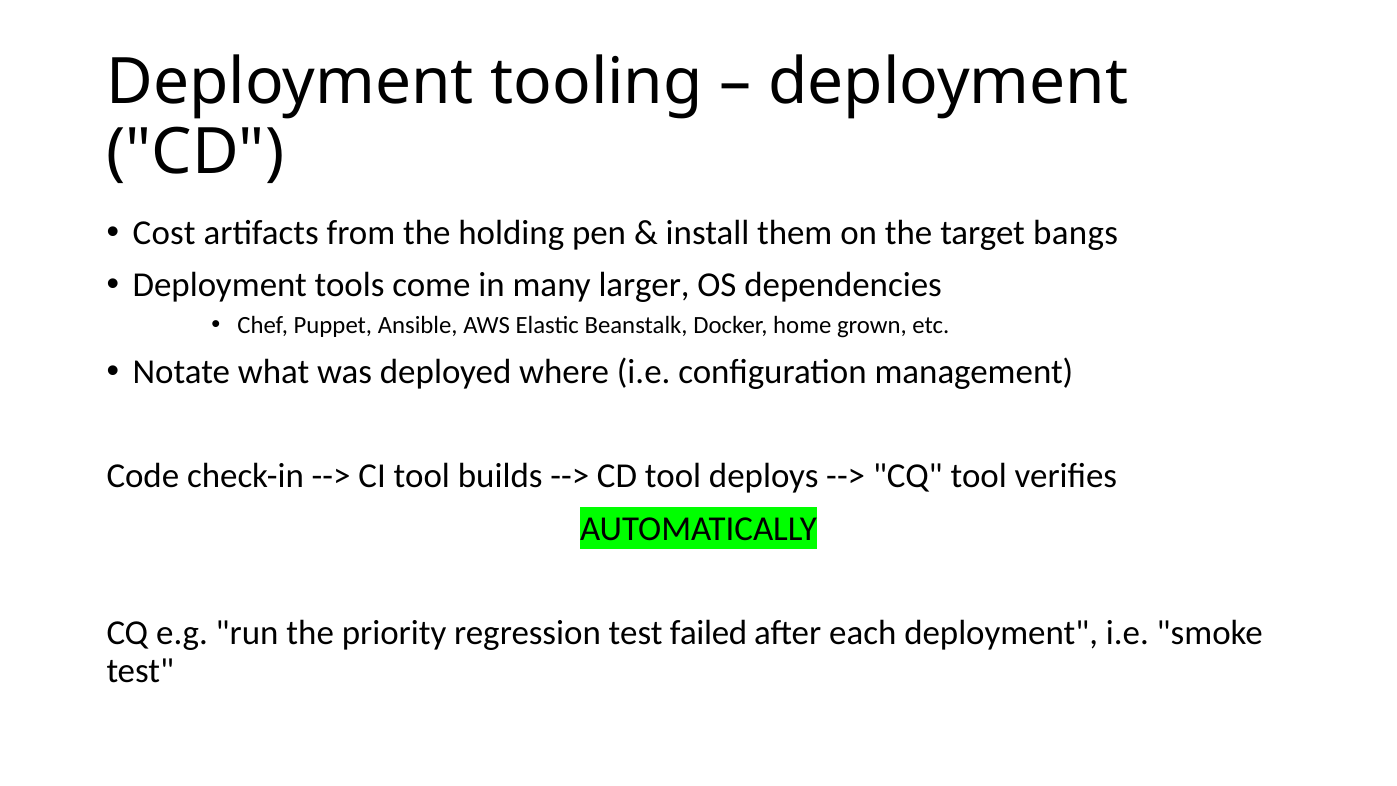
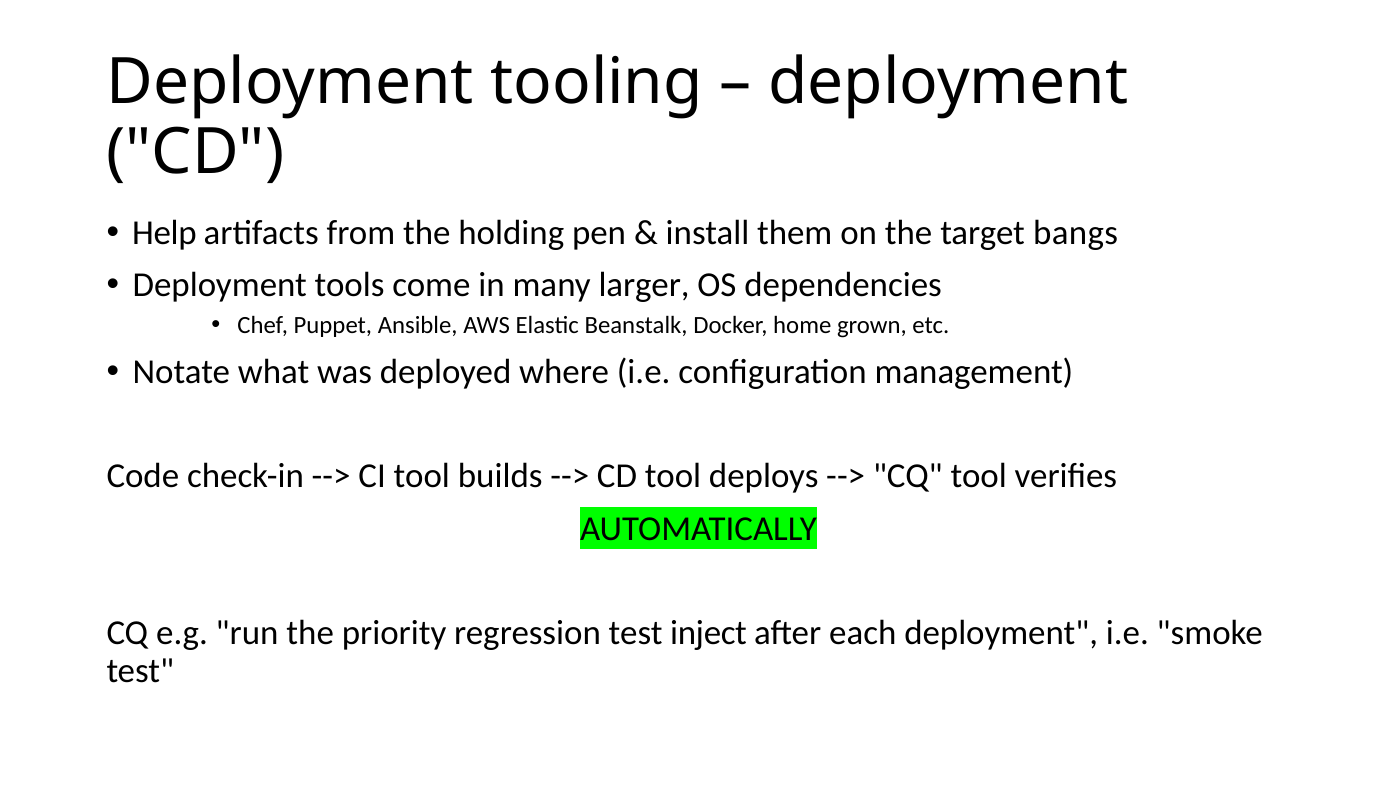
Cost: Cost -> Help (164, 233)
failed: failed -> inject (708, 633)
